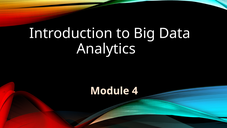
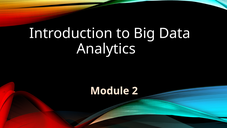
4: 4 -> 2 (135, 91)
